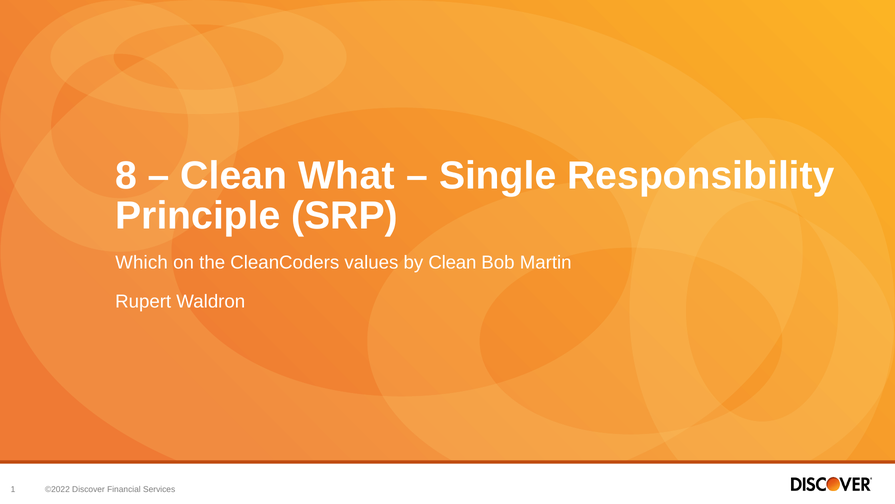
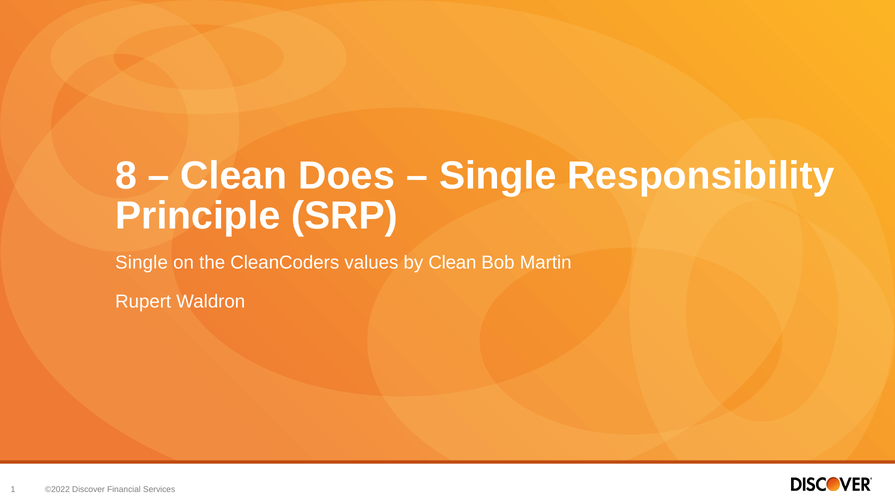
What: What -> Does (346, 175)
Which: Which -> Single (142, 262)
